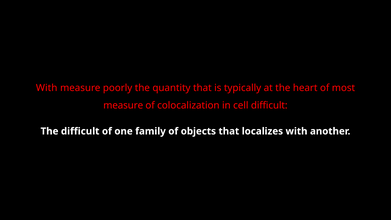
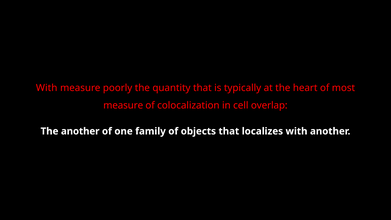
cell difficult: difficult -> overlap (269, 105)
The difficult: difficult -> another (80, 131)
